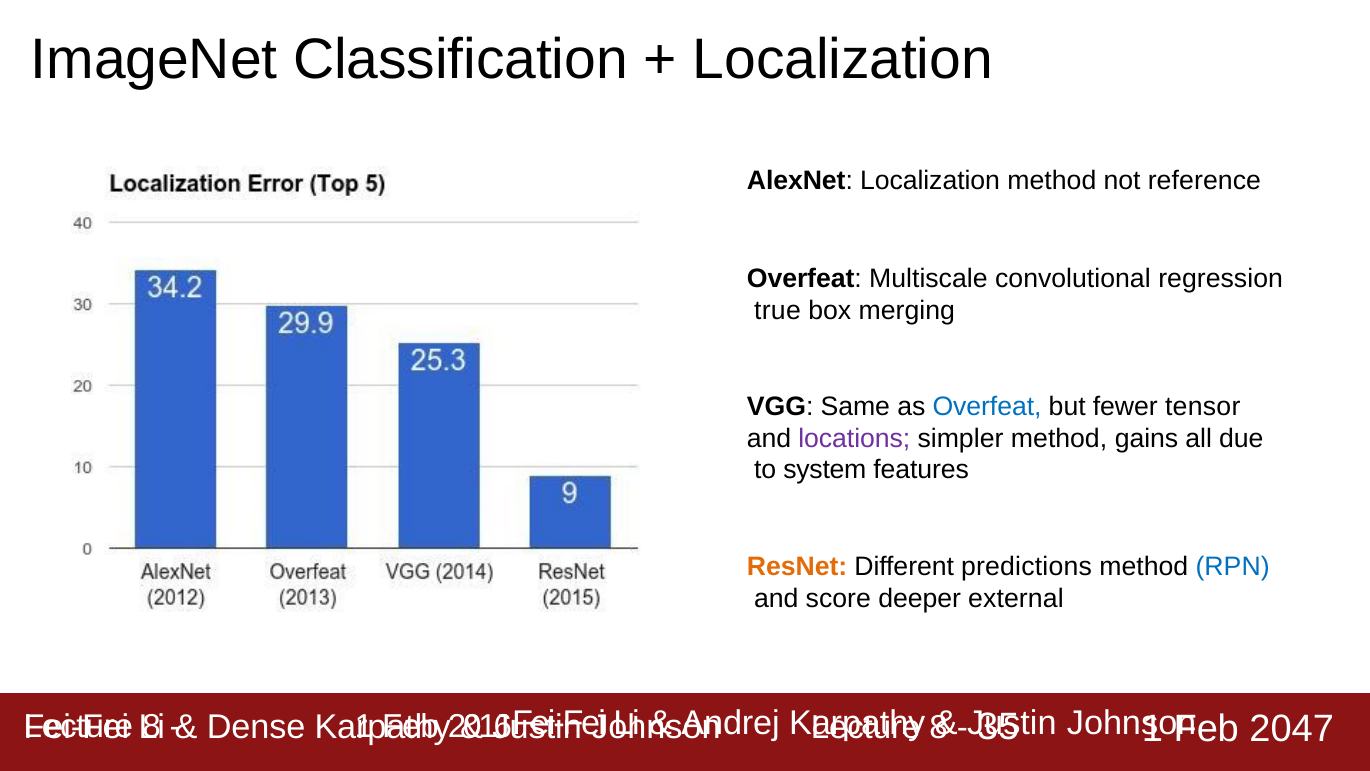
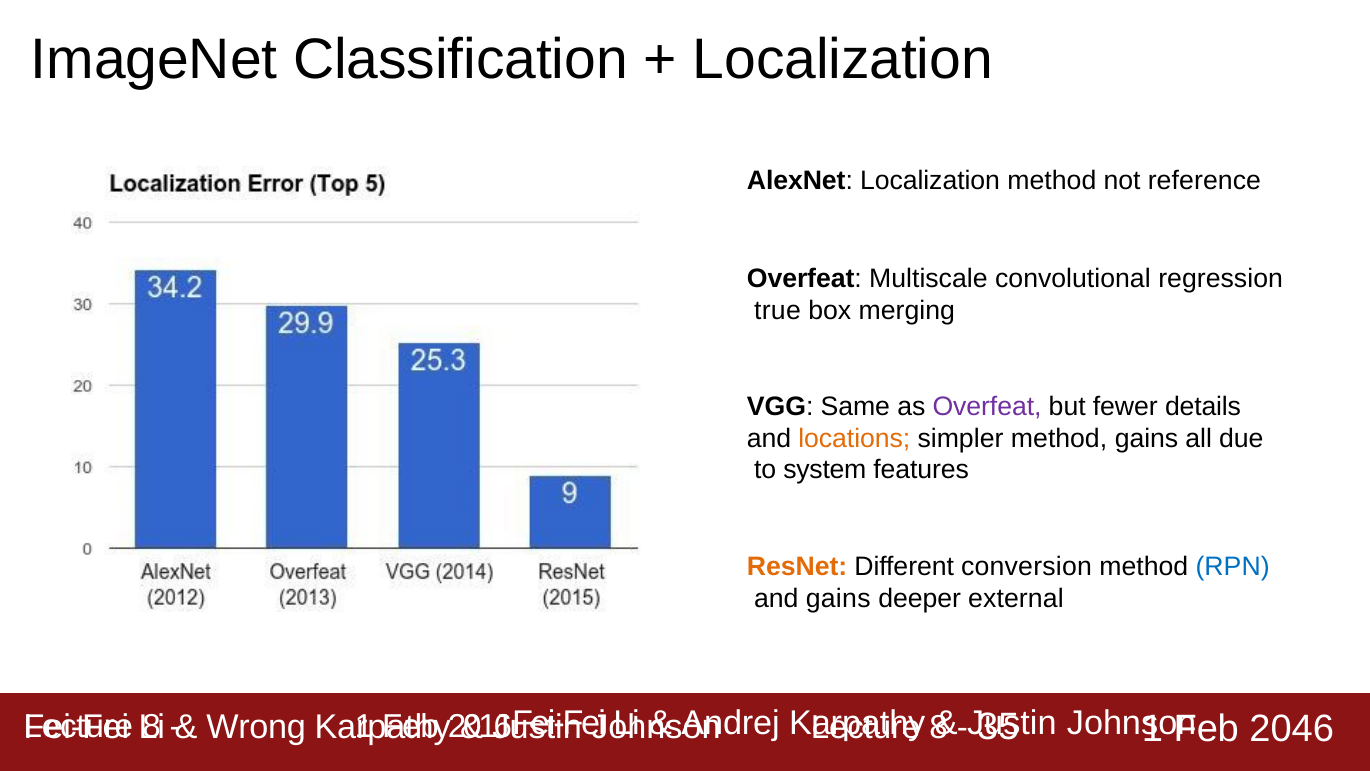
Overfeat colour: blue -> purple (987, 407)
tensor: tensor -> details (1203, 407)
locations colour: purple -> orange (854, 438)
predictions: predictions -> conversion (1026, 567)
and score: score -> gains (838, 598)
Dense: Dense -> Wrong (256, 727)
2047: 2047 -> 2046 (1292, 729)
